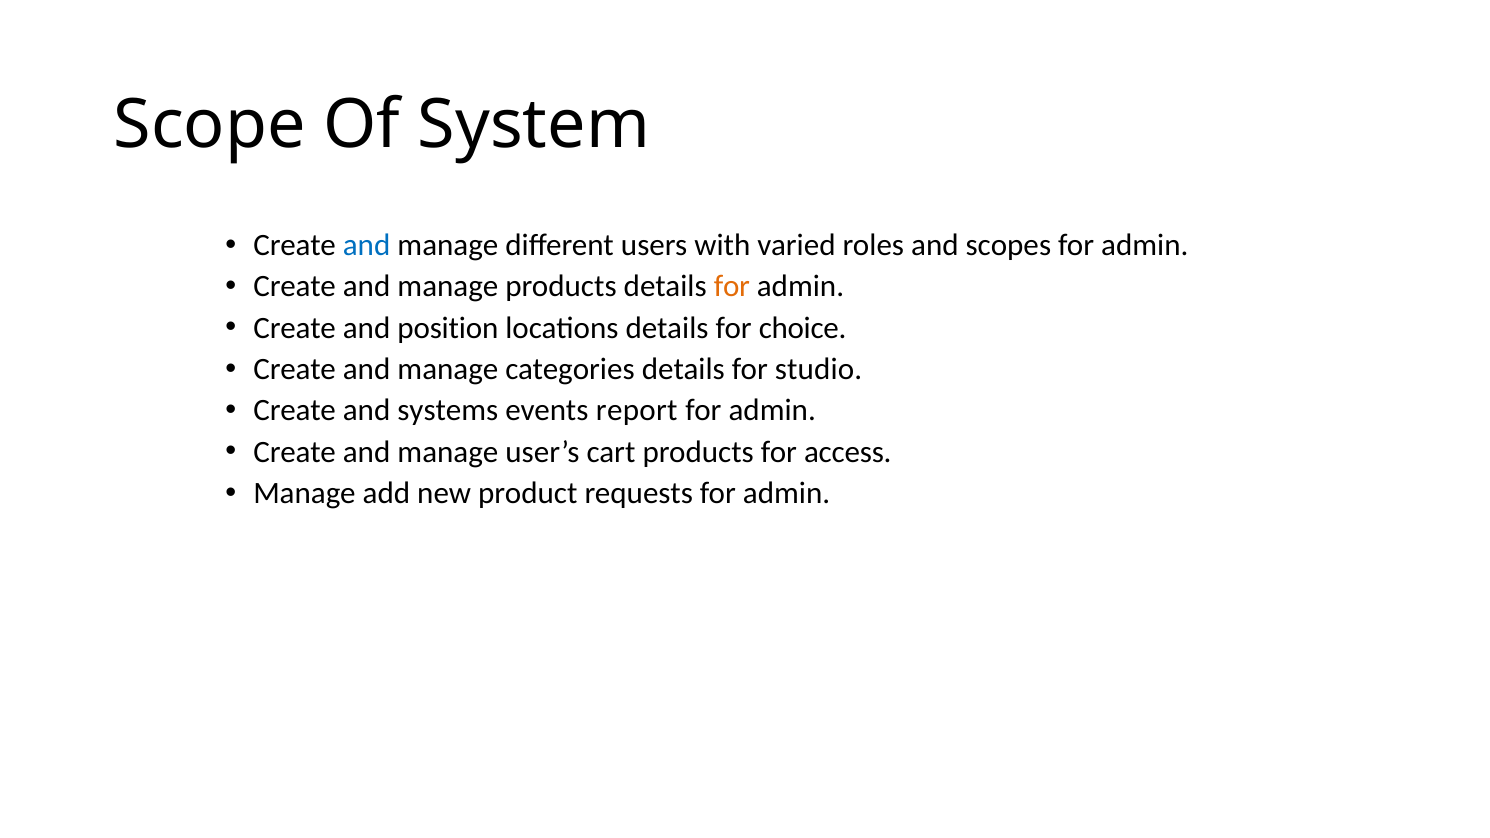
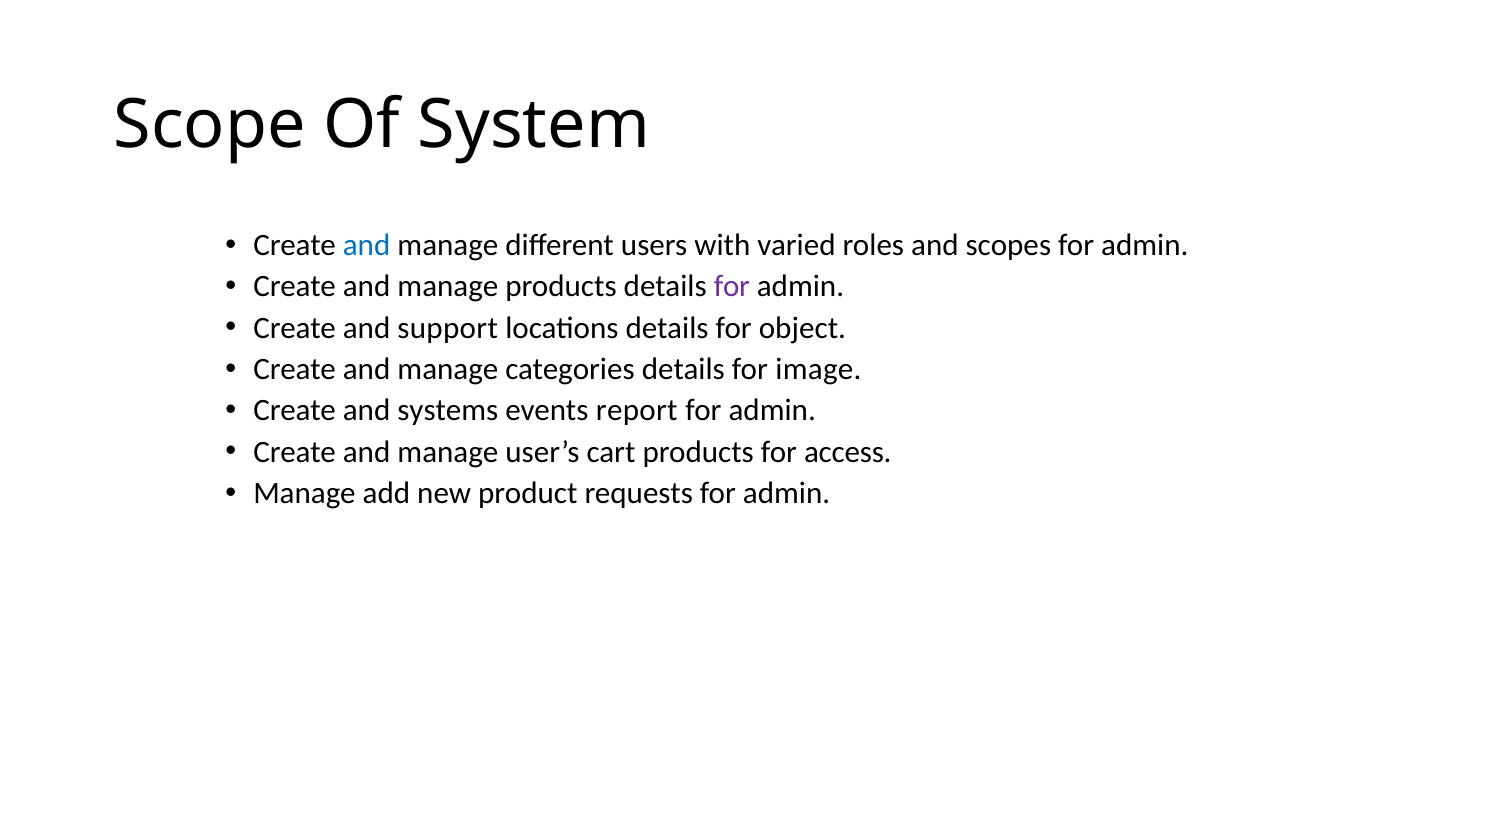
for colour: orange -> purple (732, 287)
position: position -> support (448, 328)
choice: choice -> object (802, 328)
studio: studio -> image (818, 369)
